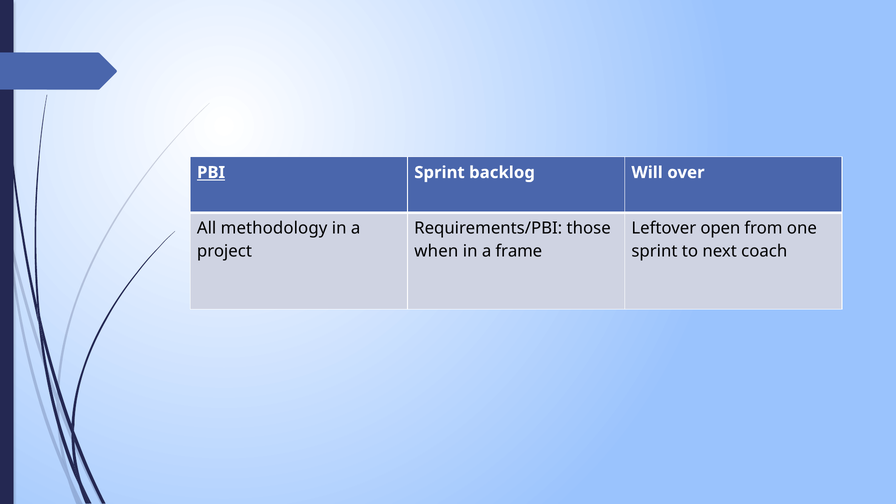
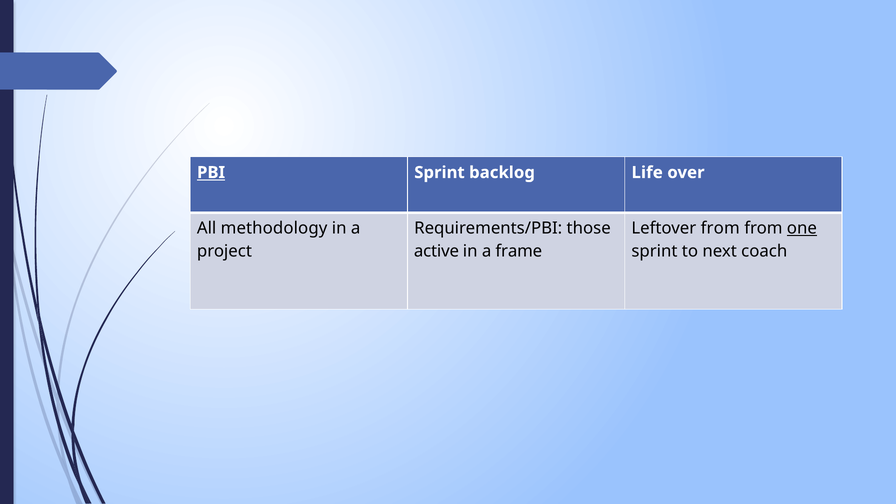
Will: Will -> Life (647, 173)
Leftover open: open -> from (720, 228)
one underline: none -> present (802, 228)
when: when -> active (436, 251)
